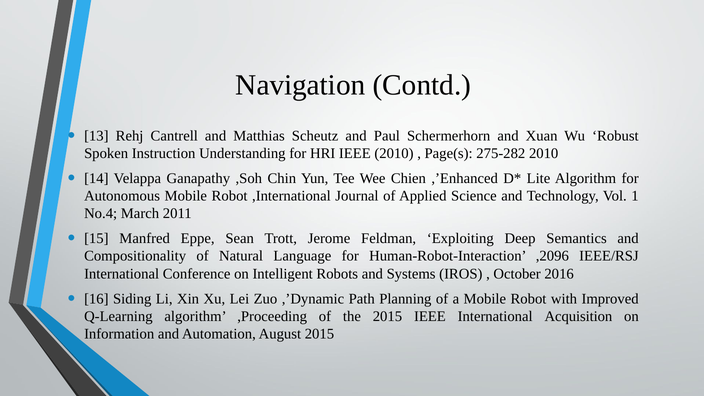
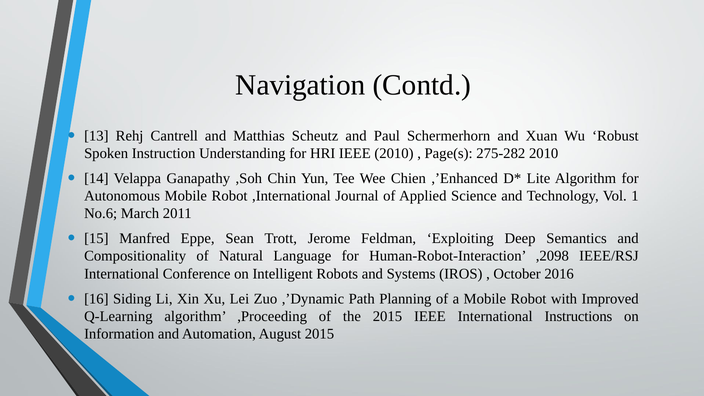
No.4: No.4 -> No.6 (101, 214)
,2096: ,2096 -> ,2098 (552, 256)
Acquisition: Acquisition -> Instructions (578, 316)
